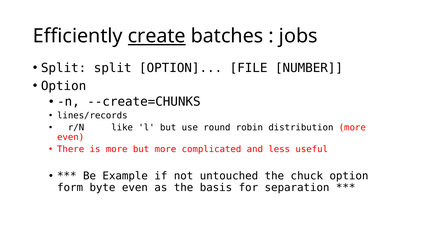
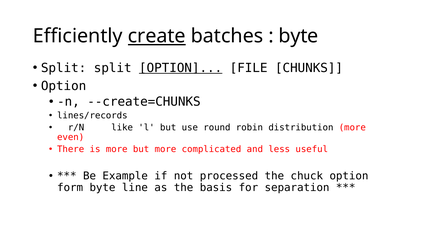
jobs: jobs -> byte (298, 36)
OPTION underline: none -> present (181, 68)
NUMBER: NUMBER -> CHUNKS (309, 68)
untouched: untouched -> processed (229, 176)
byte even: even -> line (135, 188)
